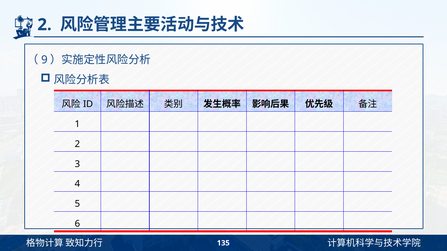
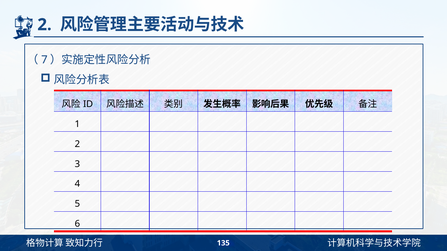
9: 9 -> 7 (44, 60)
